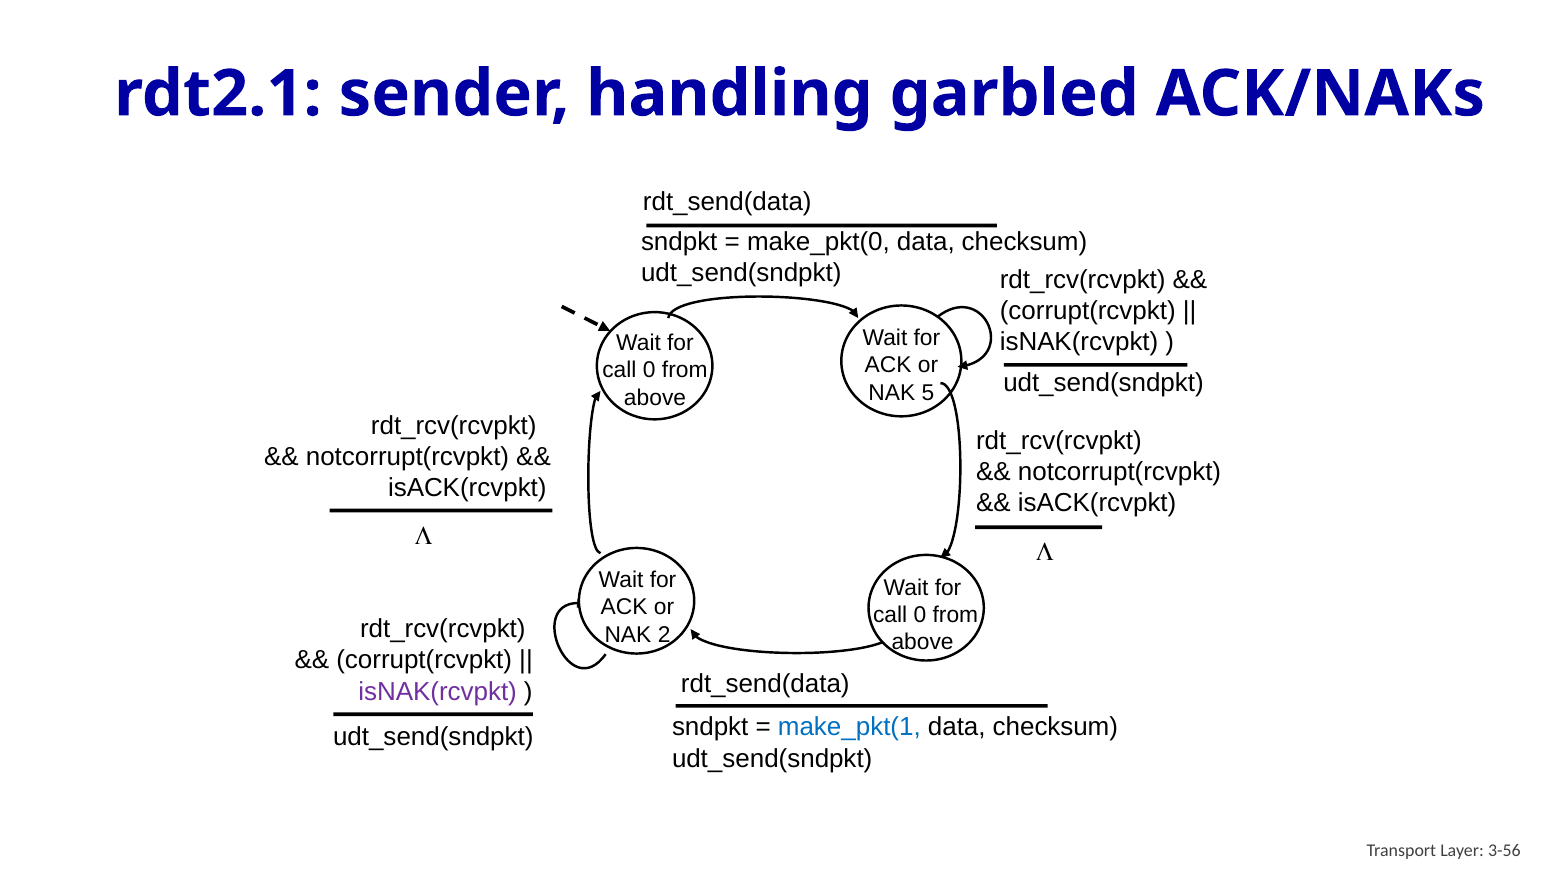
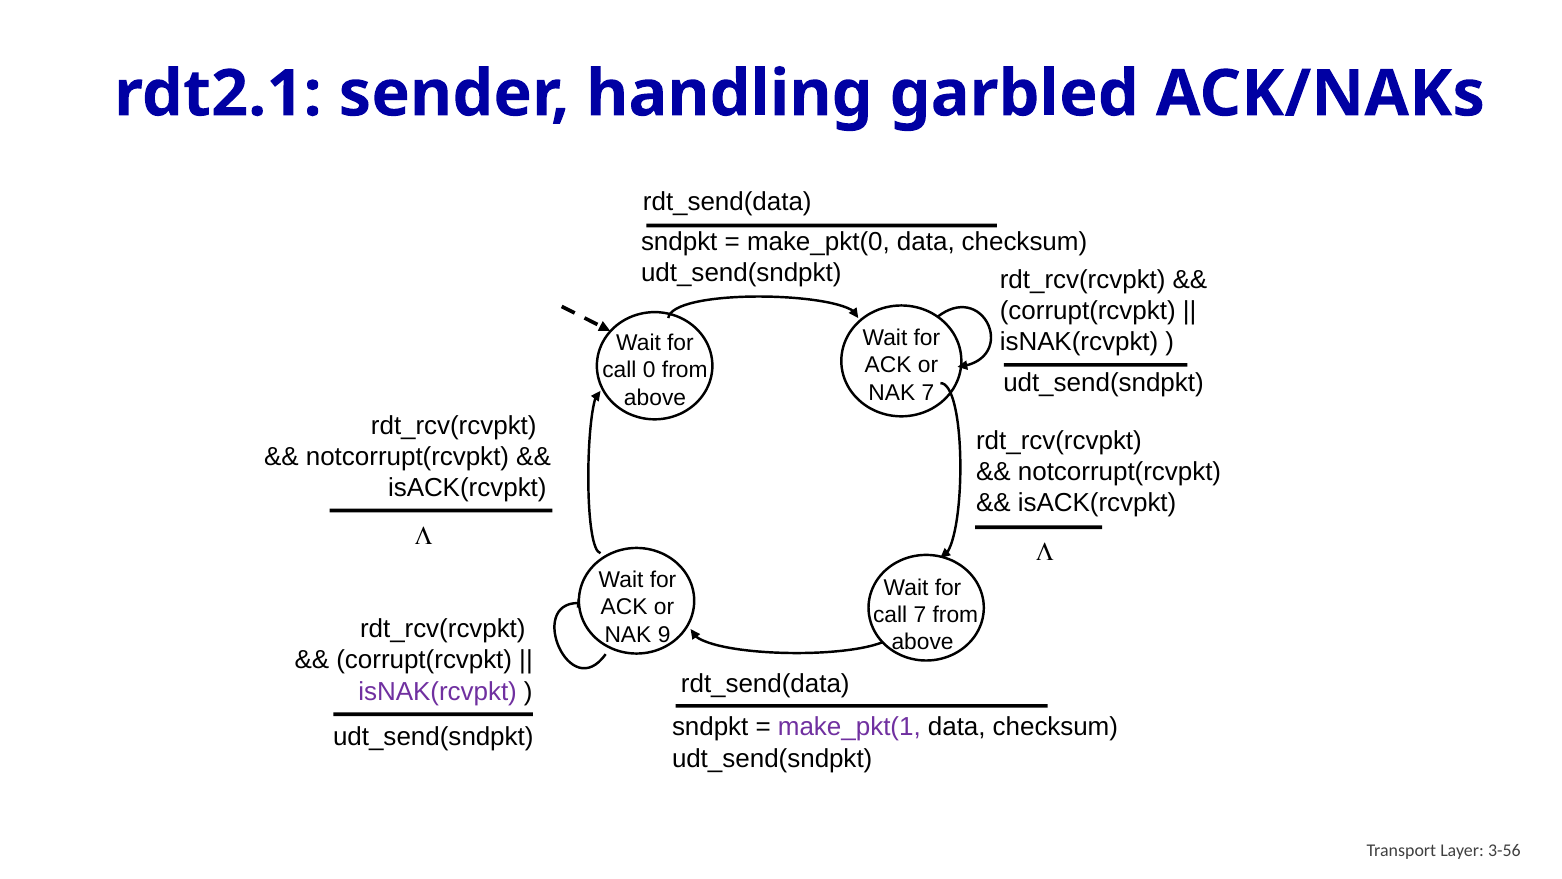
NAK 5: 5 -> 7 (928, 392)
0: 0 -> 7 (920, 615)
2: 2 -> 9 (664, 634)
make_pkt(1 colour: blue -> purple (849, 727)
